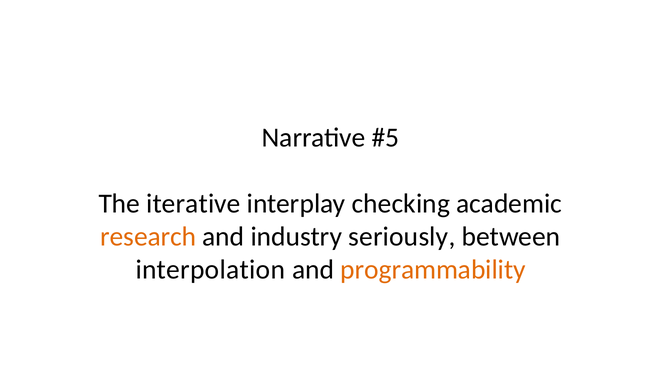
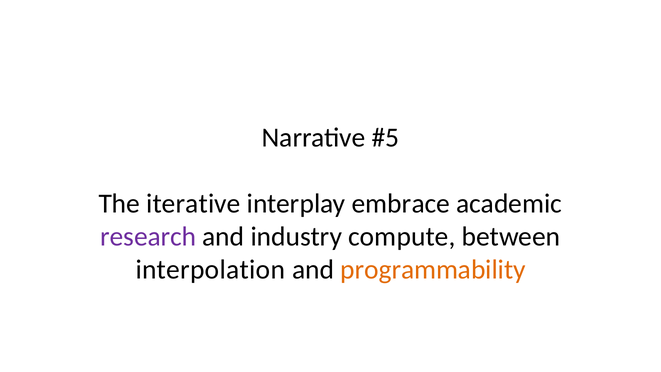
checking: checking -> embrace (401, 204)
research colour: orange -> purple (148, 237)
seriously: seriously -> compute (402, 237)
